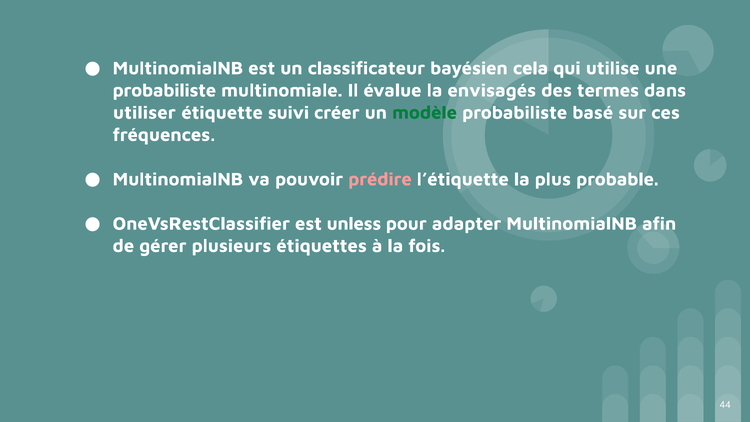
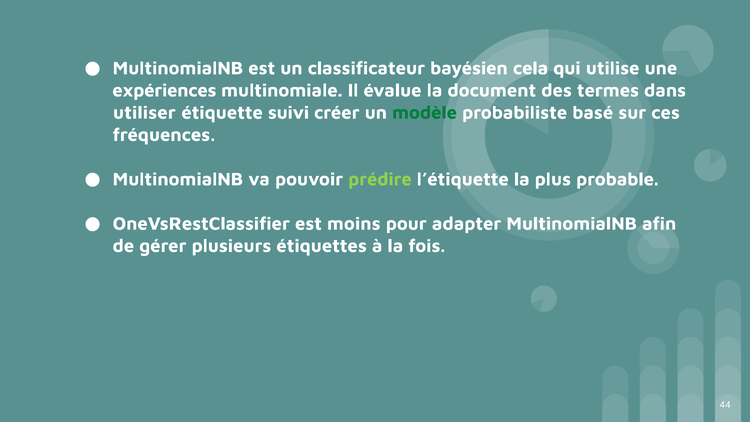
probabiliste: probabiliste -> expériences (164, 90)
envisagés: envisagés -> document (492, 90)
prédire colour: pink -> light green (380, 179)
unless: unless -> moins (354, 224)
